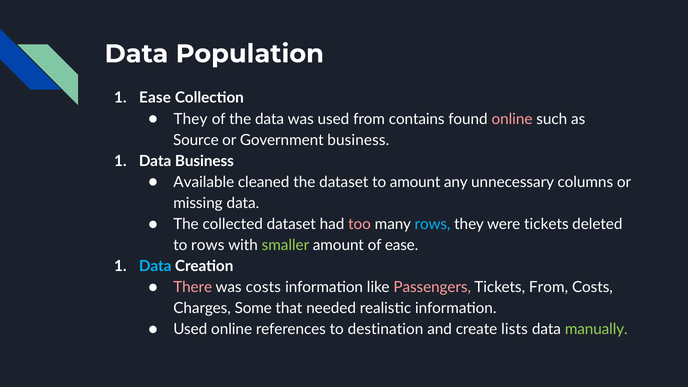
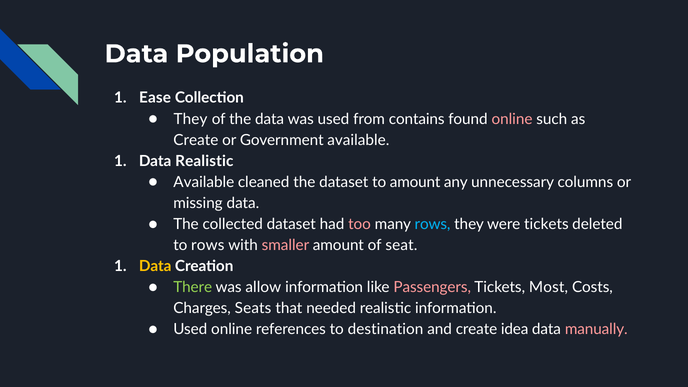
Source: Source -> Create (196, 140)
Government business: business -> available (358, 140)
Data Business: Business -> Realistic (204, 161)
smaller colour: light green -> pink (285, 245)
of ease: ease -> seat (401, 245)
Data colour: light blue -> yellow (155, 266)
There colour: pink -> light green (193, 287)
was costs: costs -> allow (263, 287)
Tickets From: From -> Most (548, 287)
Some: Some -> Seats (253, 308)
lists: lists -> idea (515, 329)
manually colour: light green -> pink (596, 329)
